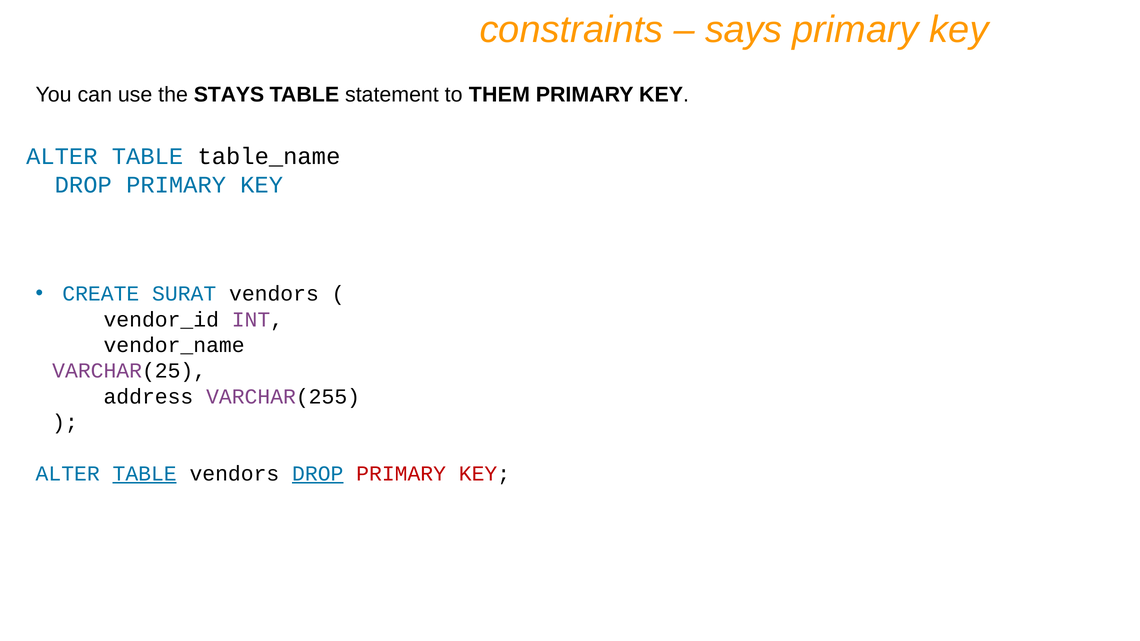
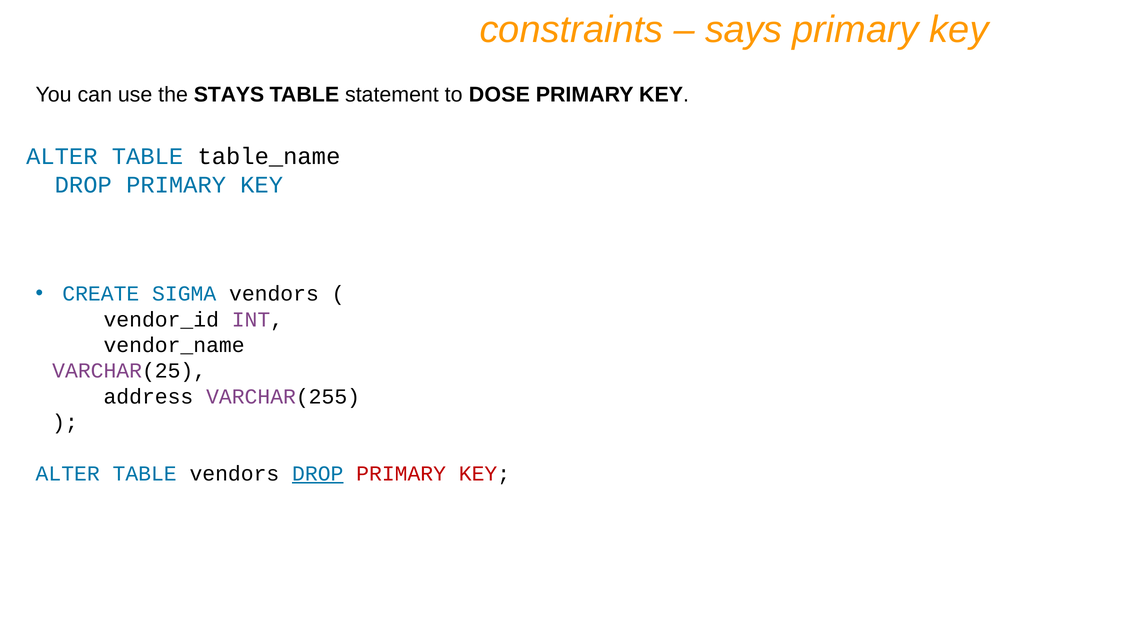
THEM: THEM -> DOSE (499, 95)
SURAT: SURAT -> SIGMA (184, 294)
TABLE underline: present -> none (145, 474)
